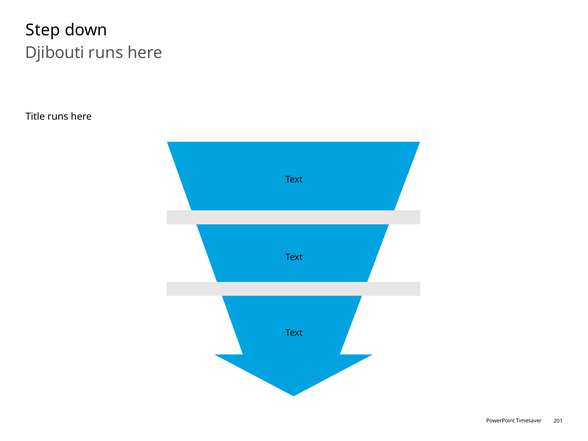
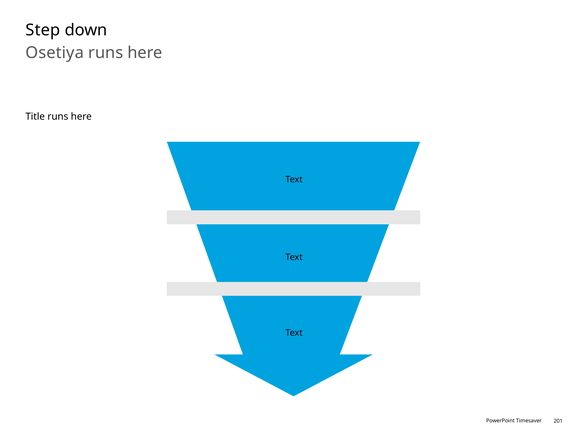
Djibouti: Djibouti -> Osetiya (55, 53)
